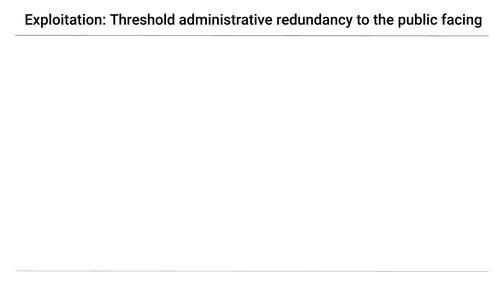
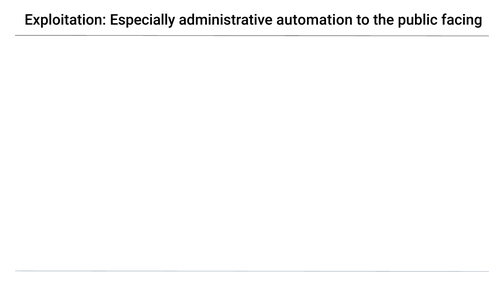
Threshold: Threshold -> Especially (143, 20)
redundancy: redundancy -> automation (314, 20)
